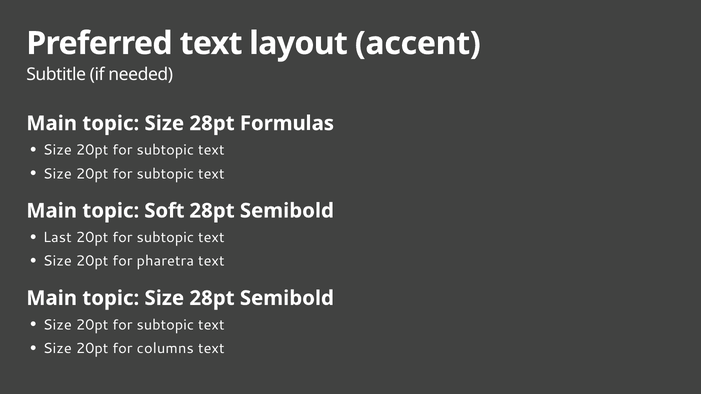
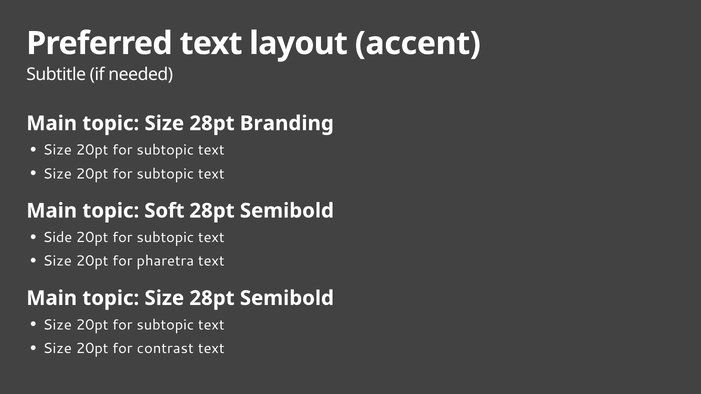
Formulas: Formulas -> Branding (287, 123)
Last: Last -> Side (57, 238)
columns: columns -> contrast (165, 349)
